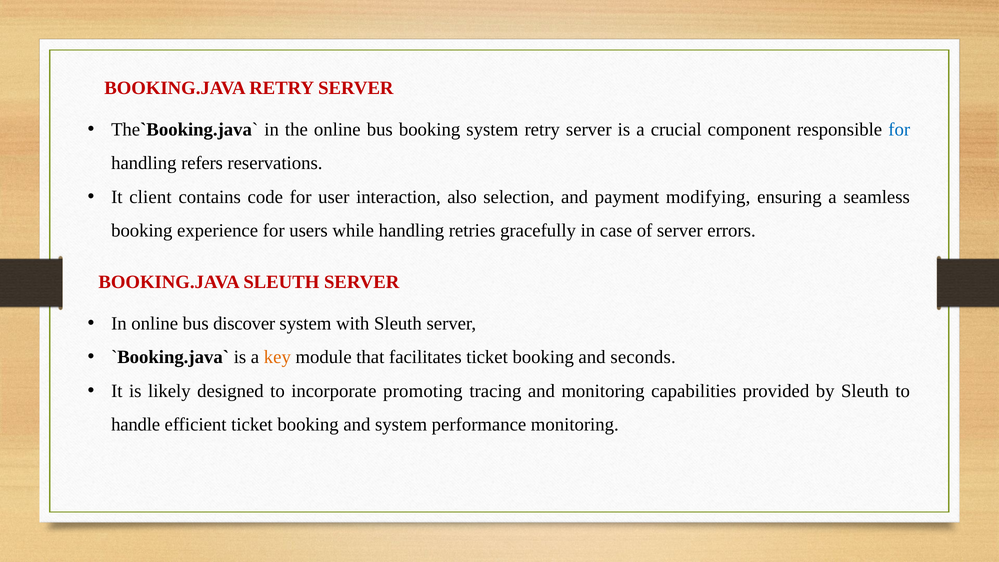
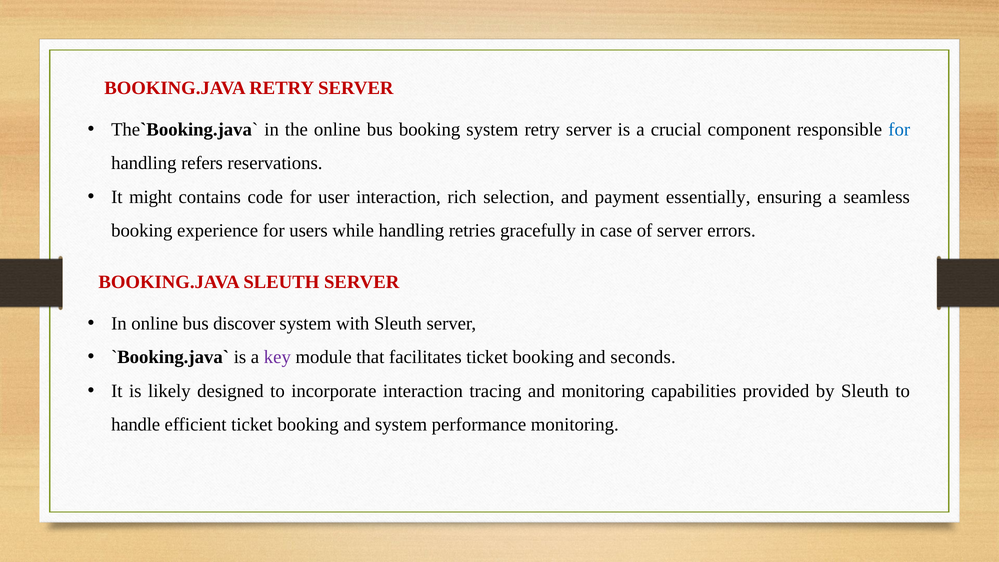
client: client -> might (151, 197)
also: also -> rich (462, 197)
modifying: modifying -> essentially (708, 197)
key colour: orange -> purple (277, 357)
incorporate promoting: promoting -> interaction (423, 391)
